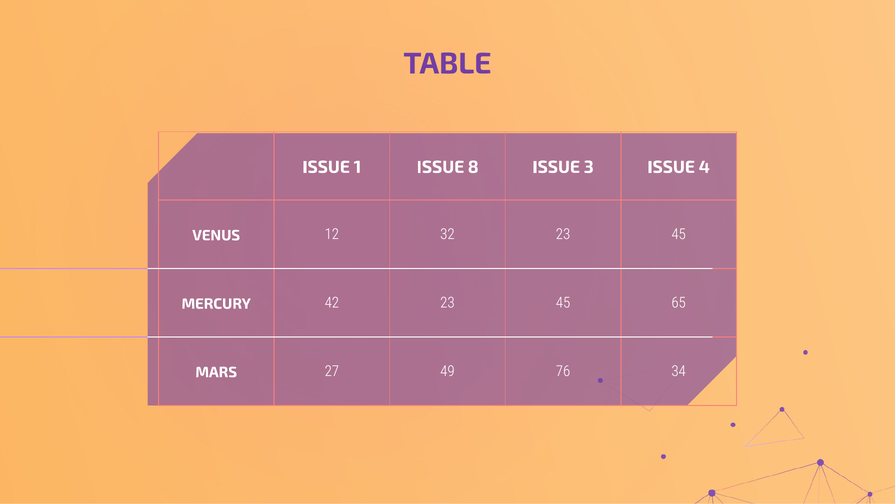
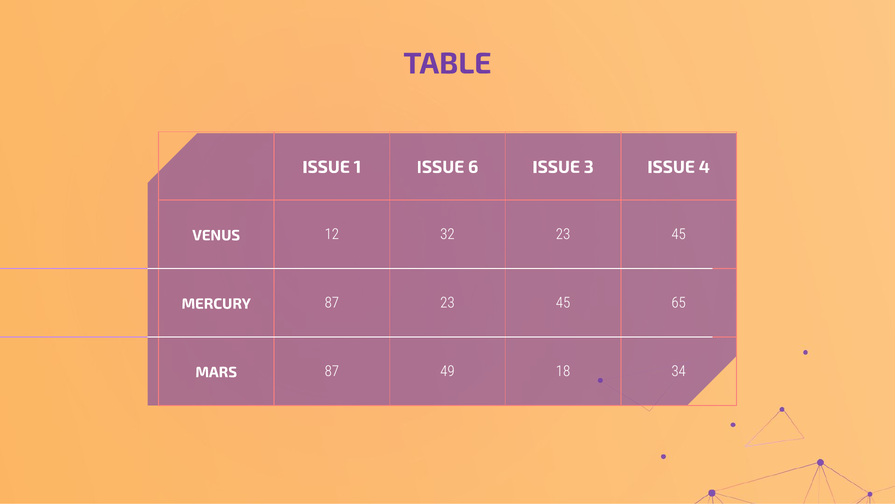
8: 8 -> 6 (473, 167)
MERCURY 42: 42 -> 87 (332, 303)
MARS 27: 27 -> 87 (332, 371)
76: 76 -> 18 (563, 371)
